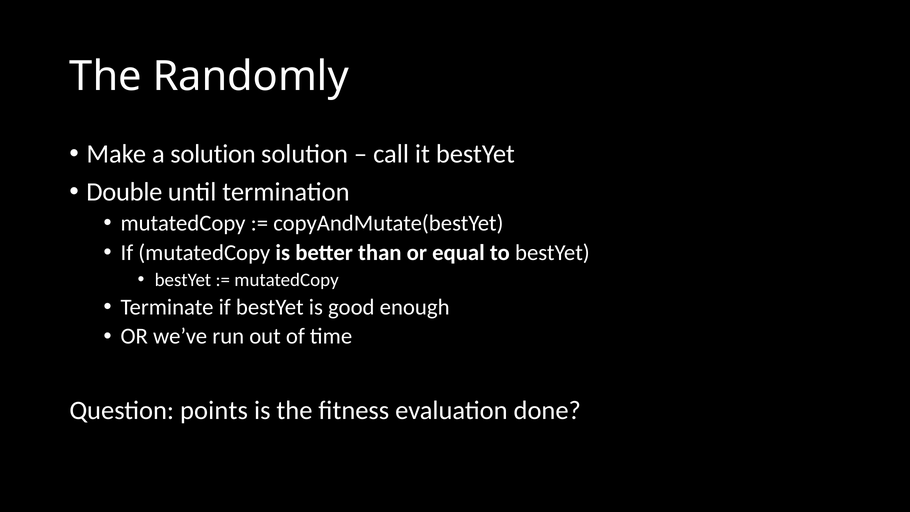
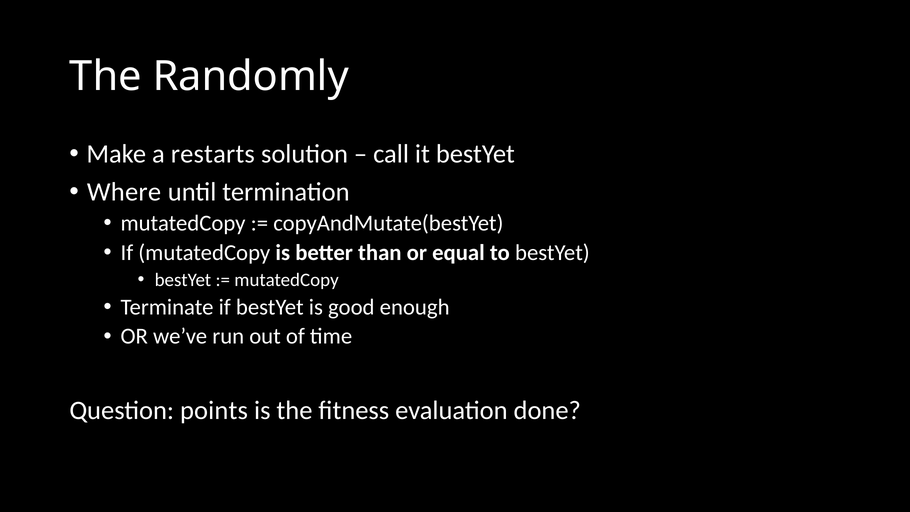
a solution: solution -> restarts (213, 154)
Double: Double -> Where (124, 192)
